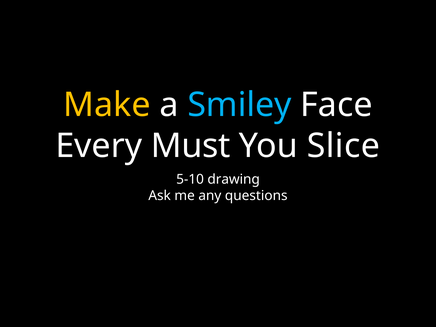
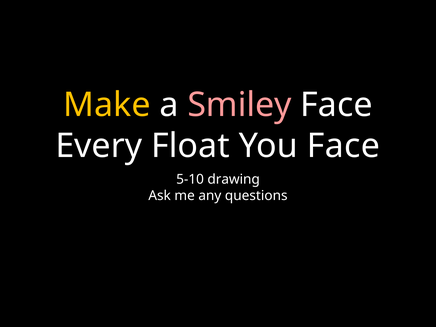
Smiley colour: light blue -> pink (239, 105)
Must: Must -> Float (190, 146)
You Slice: Slice -> Face (343, 146)
